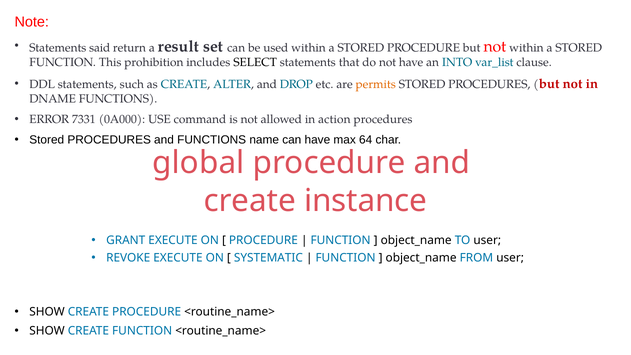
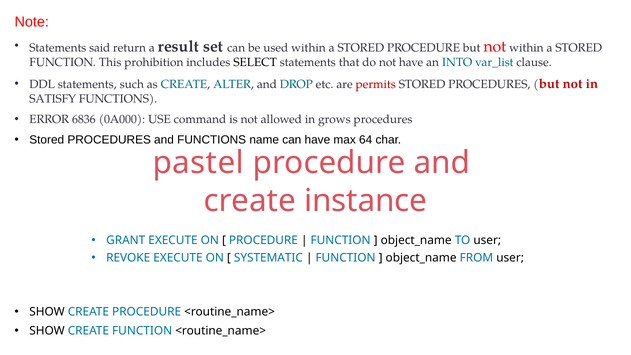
permits colour: orange -> red (376, 84)
DNAME: DNAME -> SATISFY (53, 99)
7331: 7331 -> 6836 (84, 119)
action: action -> grows (334, 119)
global: global -> pastel (198, 163)
